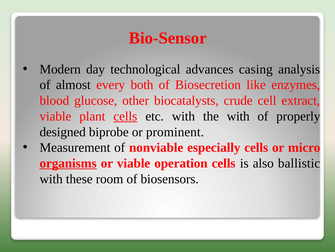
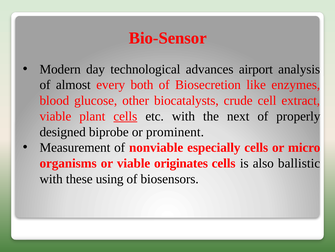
casing: casing -> airport (256, 69)
the with: with -> next (238, 116)
organisms underline: present -> none (68, 163)
operation: operation -> originates (181, 163)
room: room -> using (110, 178)
